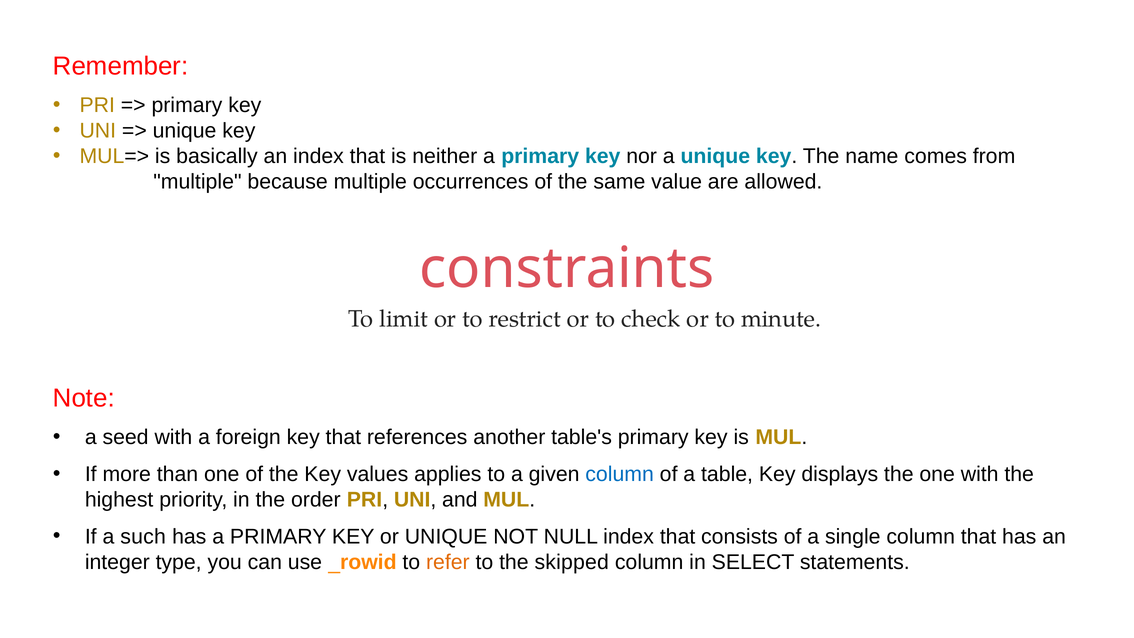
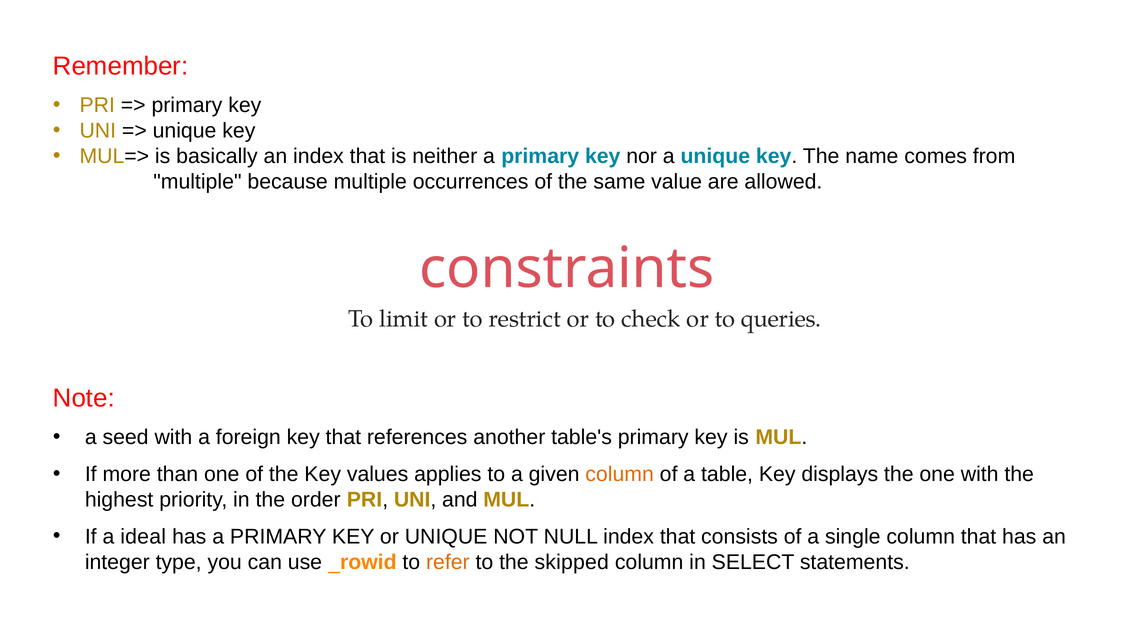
minute: minute -> queries (781, 319)
column colour: blue -> orange (620, 474)
such: such -> ideal (143, 536)
